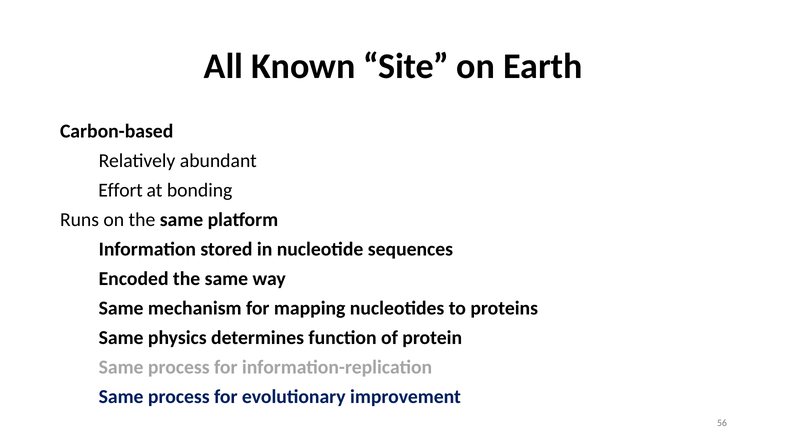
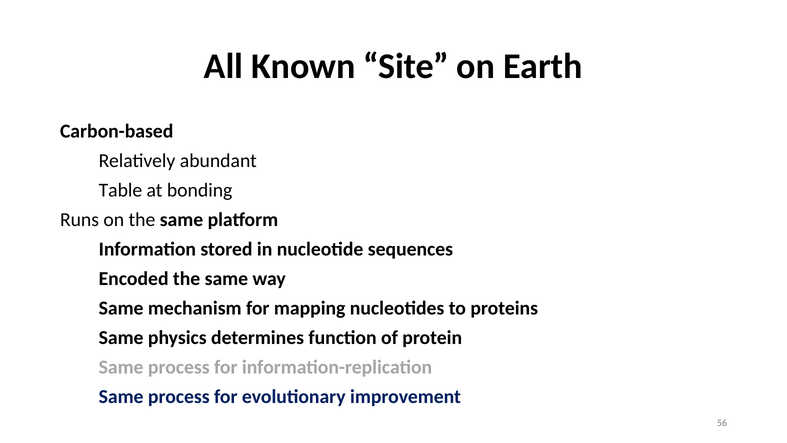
Effort: Effort -> Table (120, 190)
